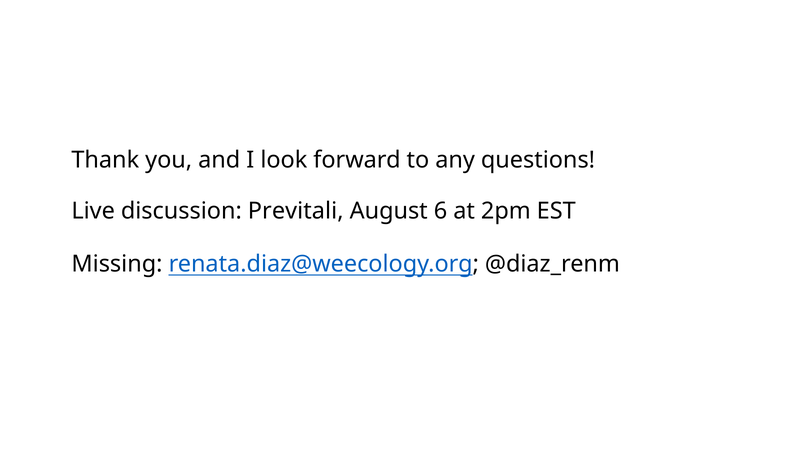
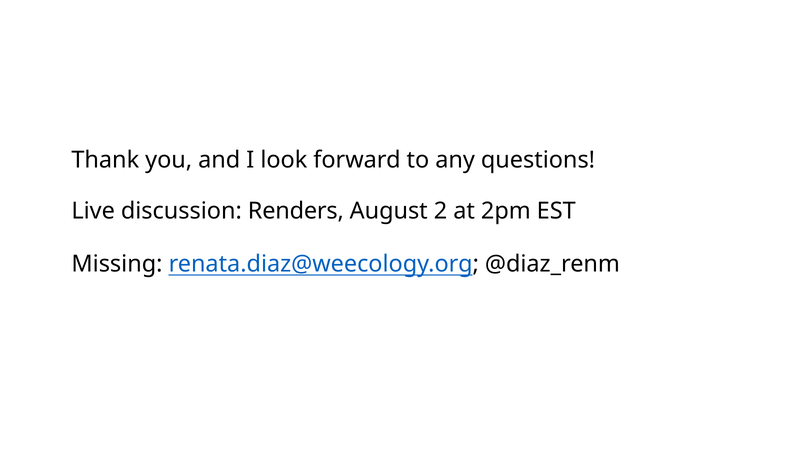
Previtali: Previtali -> Renders (296, 211)
6: 6 -> 2 (440, 211)
